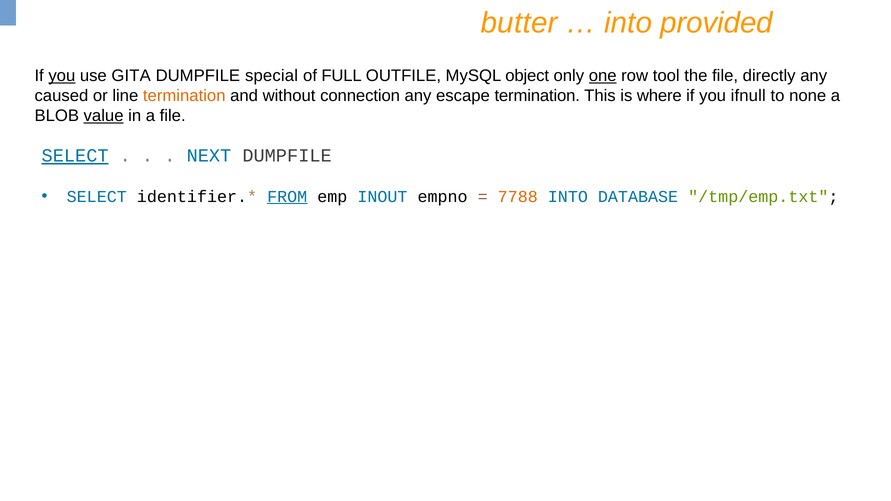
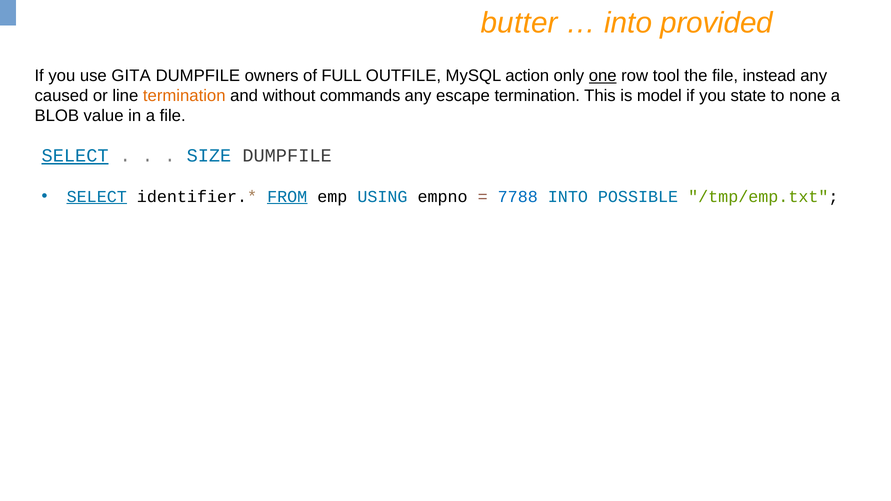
you underline: present -> none (62, 76)
special: special -> owners (272, 76)
object: object -> action (527, 76)
directly: directly -> instead (769, 76)
connection: connection -> commands (360, 96)
where: where -> model (659, 96)
ifnull: ifnull -> state (748, 96)
value underline: present -> none (104, 116)
NEXT: NEXT -> SIZE (209, 156)
SELECT underline: none -> present (97, 197)
INOUT: INOUT -> USING (382, 197)
7788 colour: orange -> blue (518, 197)
DATABASE: DATABASE -> POSSIBLE (638, 197)
